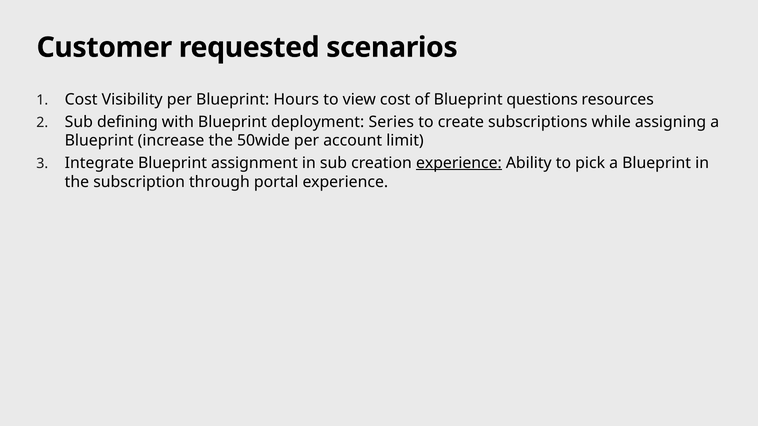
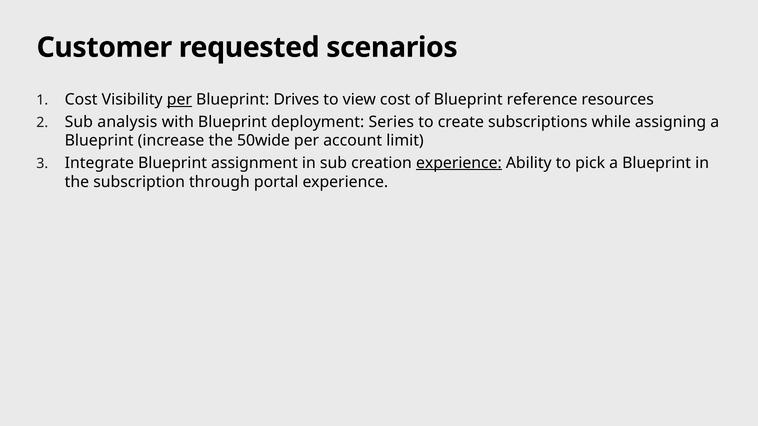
per underline: none -> present (179, 100)
Hours: Hours -> Drives (296, 100)
questions: questions -> reference (542, 100)
defining: defining -> analysis (127, 122)
